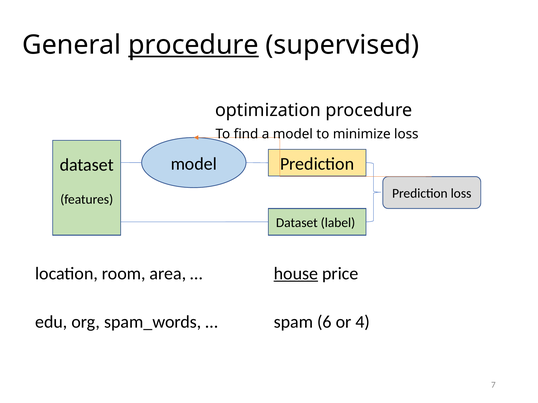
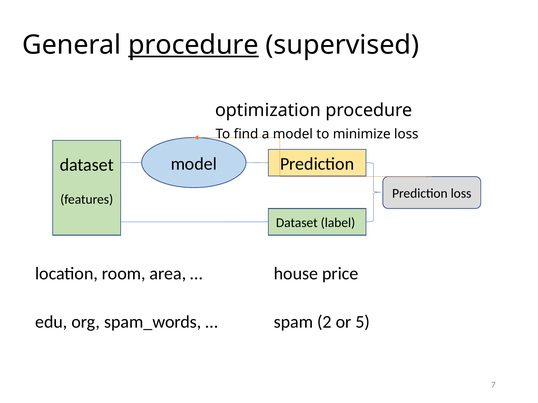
house underline: present -> none (296, 274)
6: 6 -> 2 (324, 322)
4: 4 -> 5 (363, 322)
